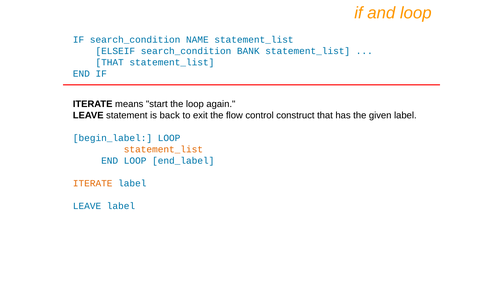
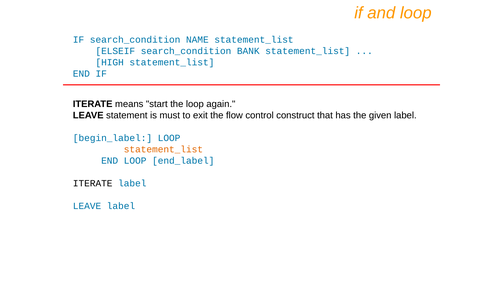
THAT: THAT -> HIGH (110, 62)
back: back -> must (170, 115)
ITERATE colour: orange -> black (93, 183)
